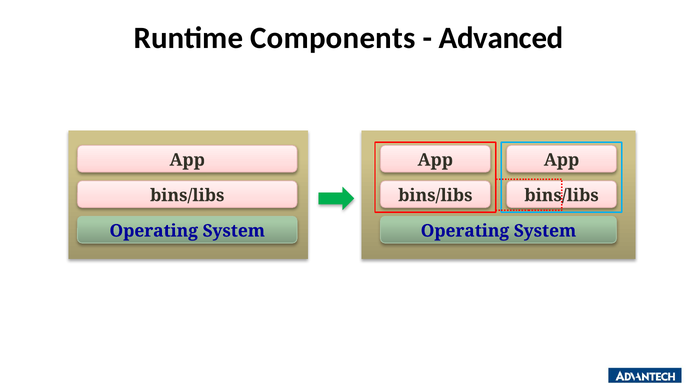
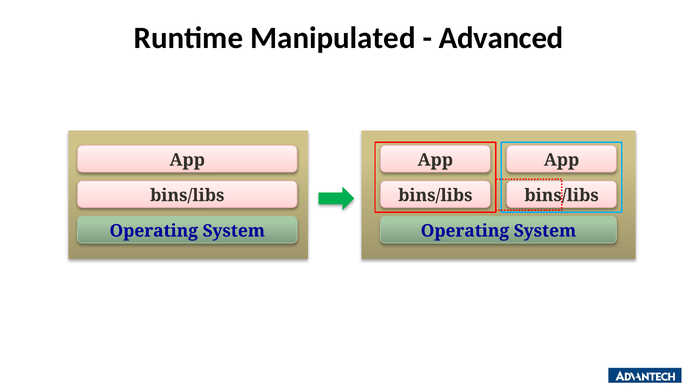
Components: Components -> Manipulated (333, 38)
